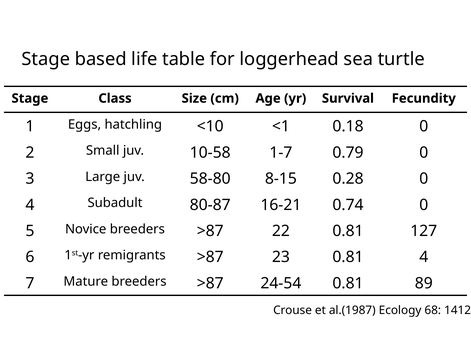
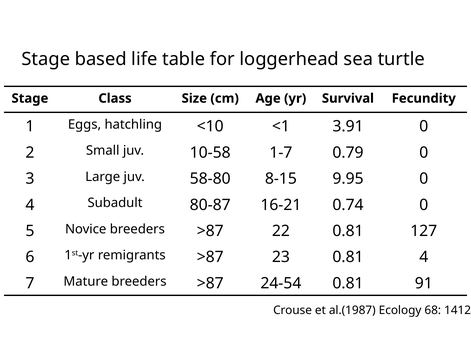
0.18: 0.18 -> 3.91 (348, 126)
0.28: 0.28 -> 9.95 (348, 179)
89: 89 -> 91 (424, 283)
